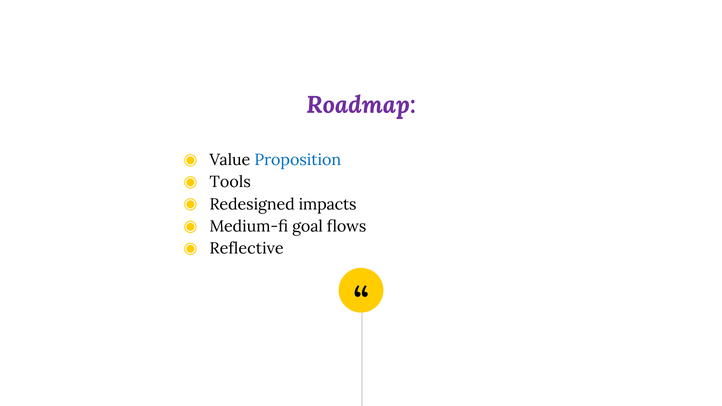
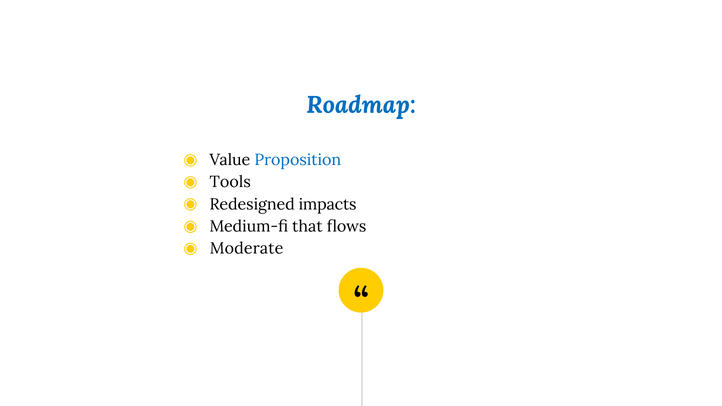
Roadmap colour: purple -> blue (361, 105)
goal: goal -> that (307, 226)
Reflective: Reflective -> Moderate (247, 249)
